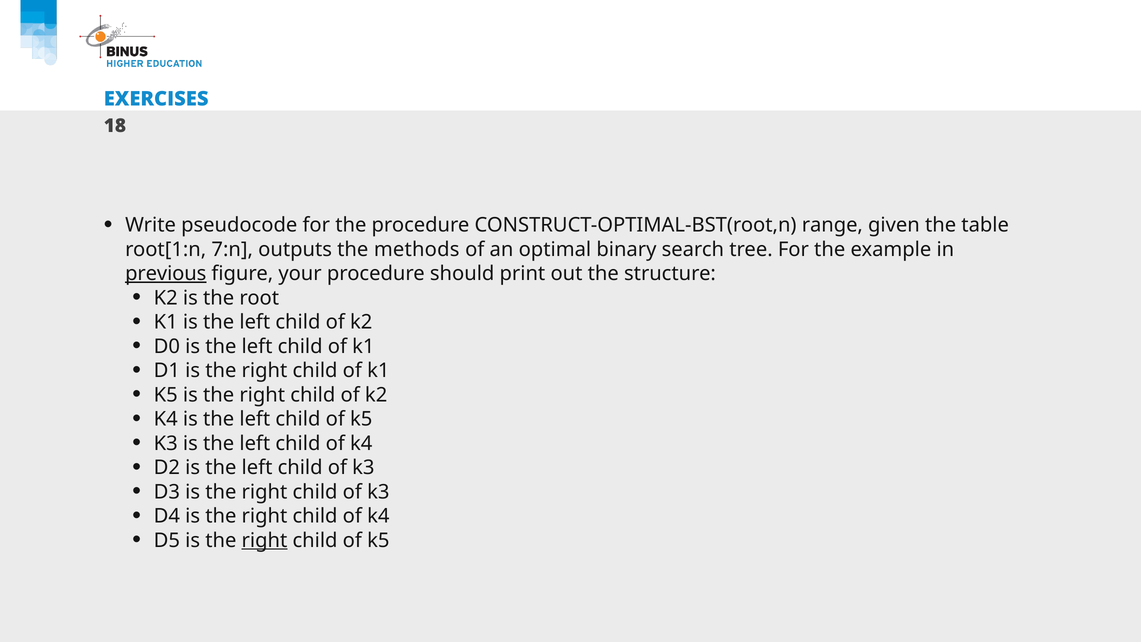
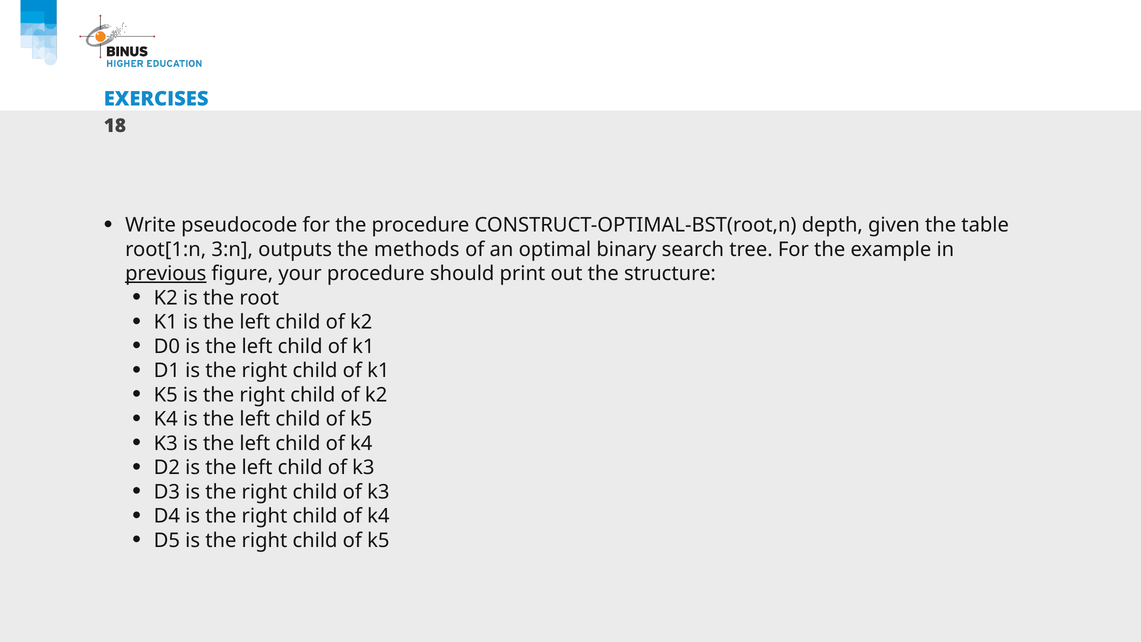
range: range -> depth (832, 225)
7:n: 7:n -> 3:n (232, 249)
right underline: present -> none (264, 540)
